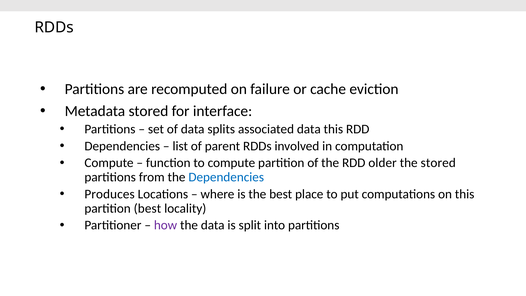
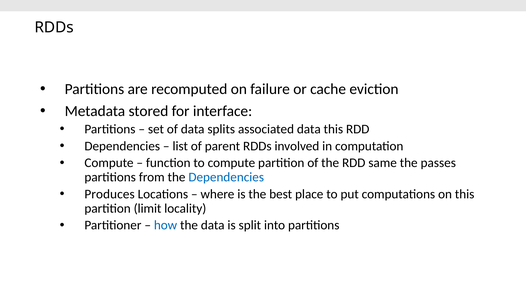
older: older -> same (383, 163)
the stored: stored -> passes (438, 163)
partition best: best -> limit (148, 208)
how colour: purple -> blue (166, 225)
